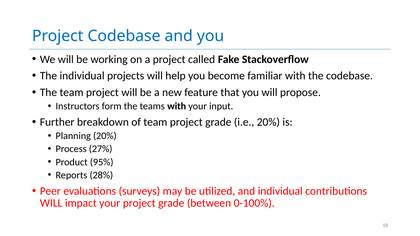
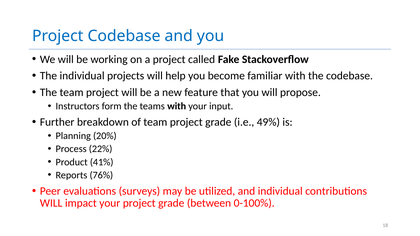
i.e 20%: 20% -> 49% (268, 122)
27%: 27% -> 22% (101, 149)
95%: 95% -> 41% (102, 162)
28%: 28% -> 76% (101, 175)
